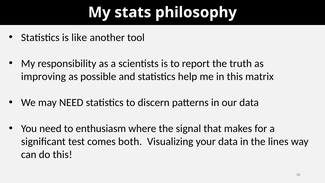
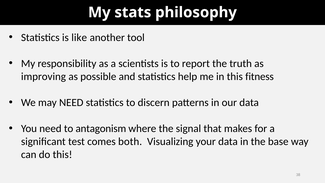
matrix: matrix -> fitness (260, 76)
enthusiasm: enthusiasm -> antagonism (101, 128)
lines: lines -> base (278, 141)
